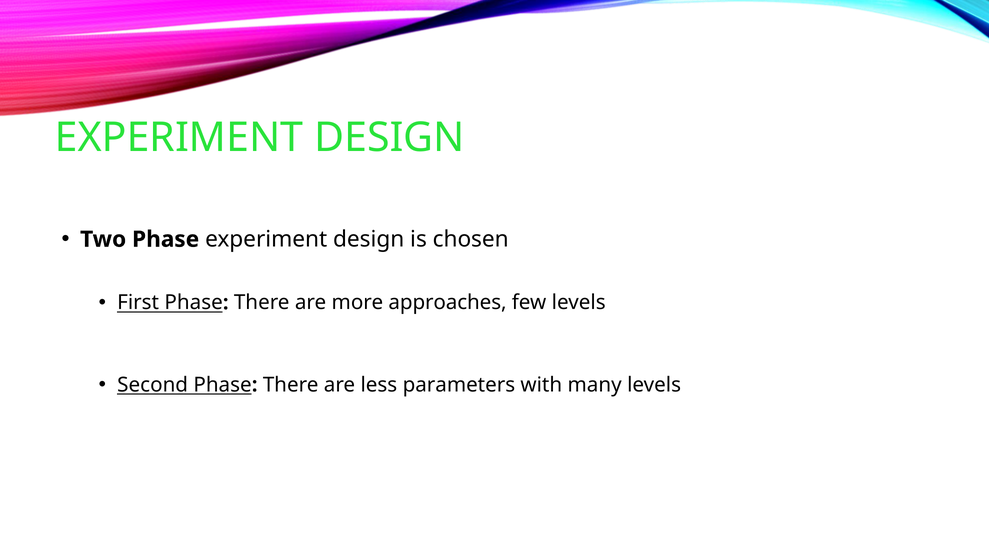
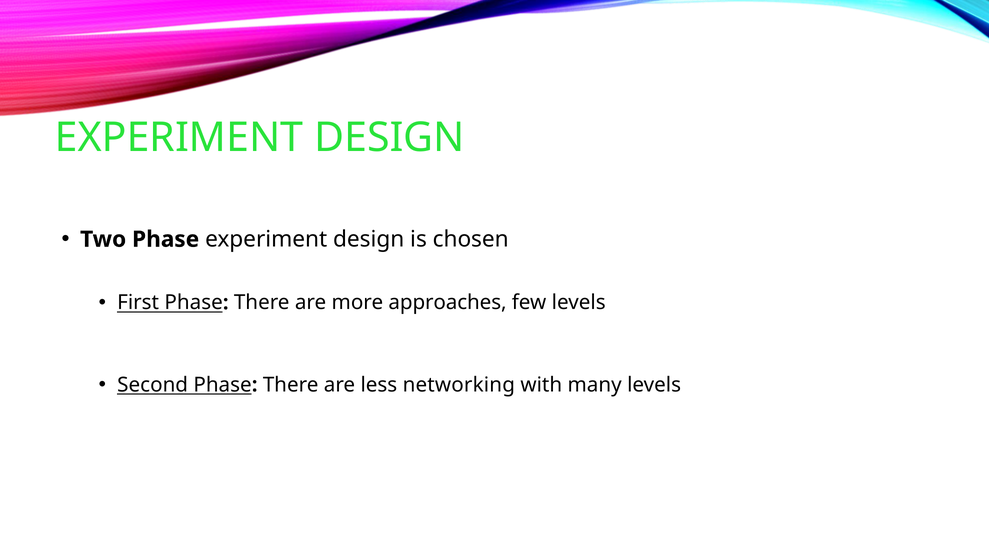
parameters: parameters -> networking (459, 385)
